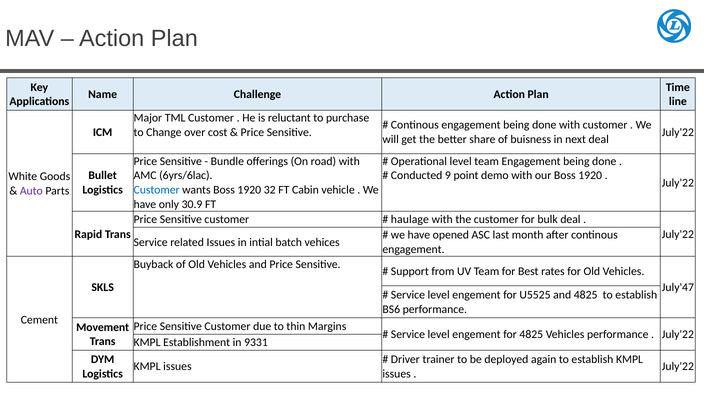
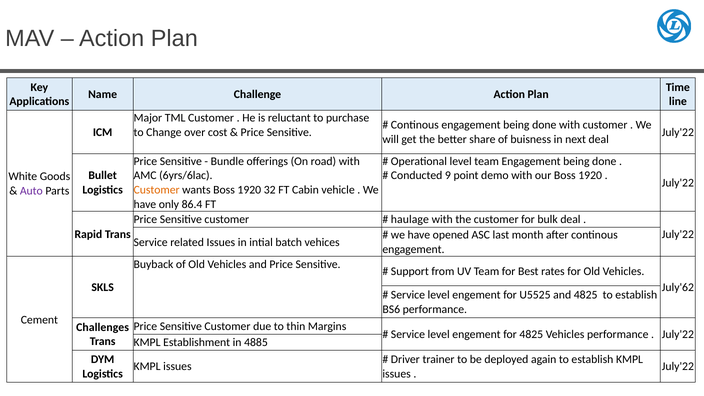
Customer colour: blue -> orange (157, 190)
30.9: 30.9 -> 86.4 (192, 204)
July'47: July'47 -> July'62 (678, 288)
Movement: Movement -> Challenges (103, 327)
9331: 9331 -> 4885 (256, 342)
